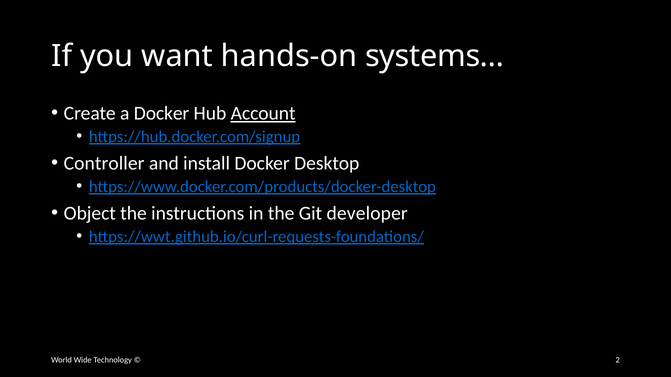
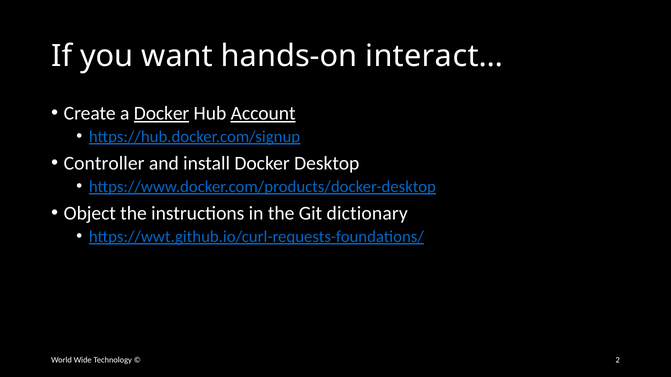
systems…: systems… -> interact… (434, 56)
Docker underline: none -> present (162, 113)
developer: developer -> dictionary (367, 213)
